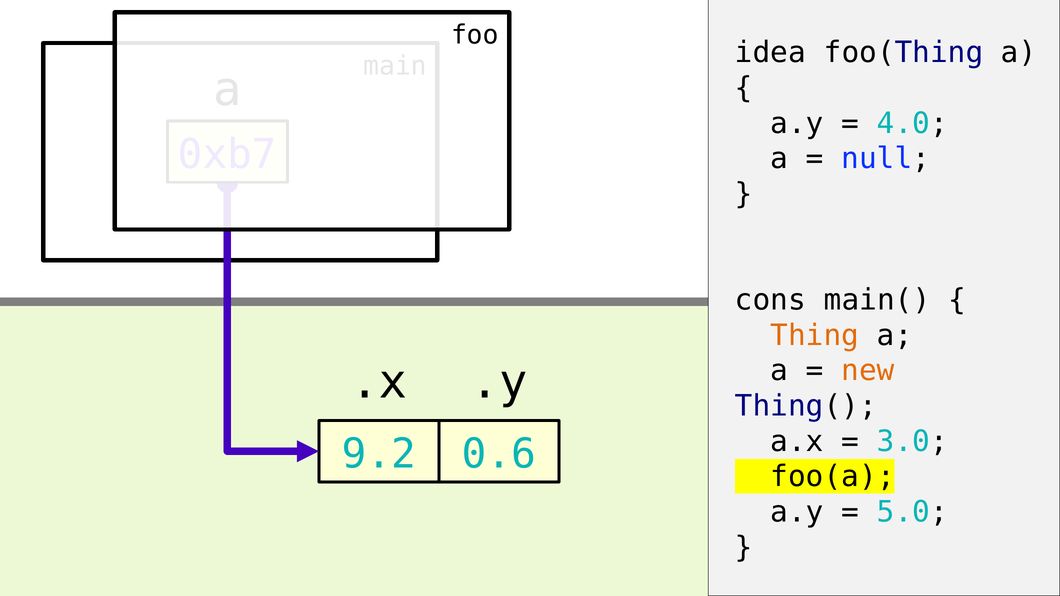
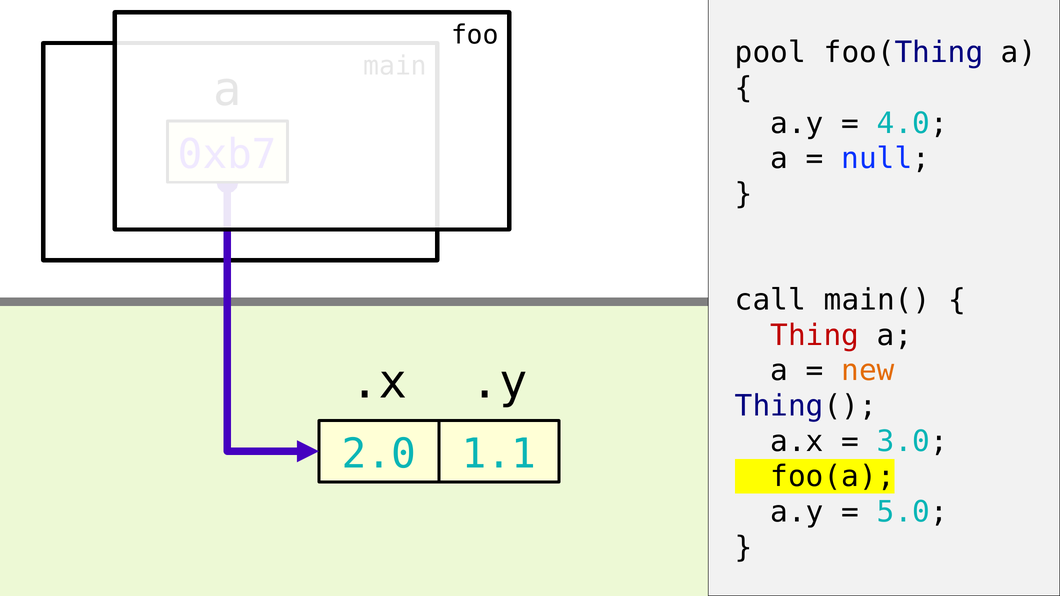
idea: idea -> pool (770, 53)
cons: cons -> call (770, 300)
Thing colour: orange -> red (815, 335)
9.2: 9.2 -> 2.0 (379, 454)
0.6: 0.6 -> 1.1 (499, 455)
